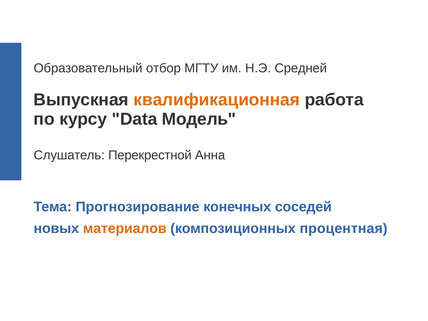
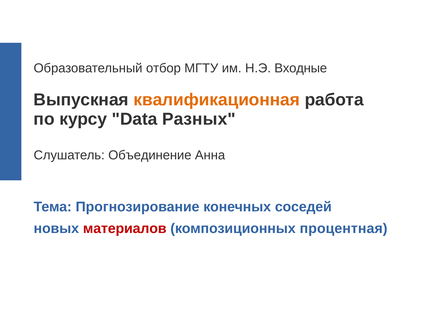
Средней: Средней -> Входные (301, 68)
Модель: Модель -> Разных (199, 119)
Перекрестной: Перекрестной -> Объединение (150, 155)
материалов colour: orange -> red (125, 229)
